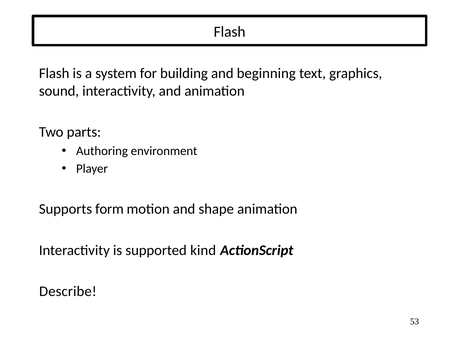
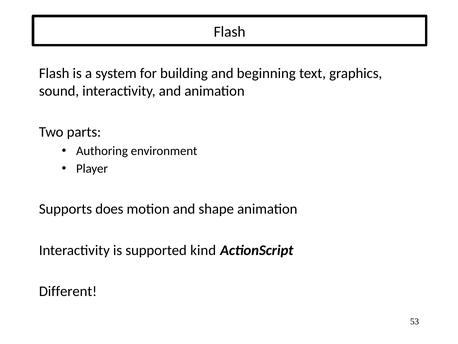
form: form -> does (109, 209)
Describe: Describe -> Different (68, 291)
